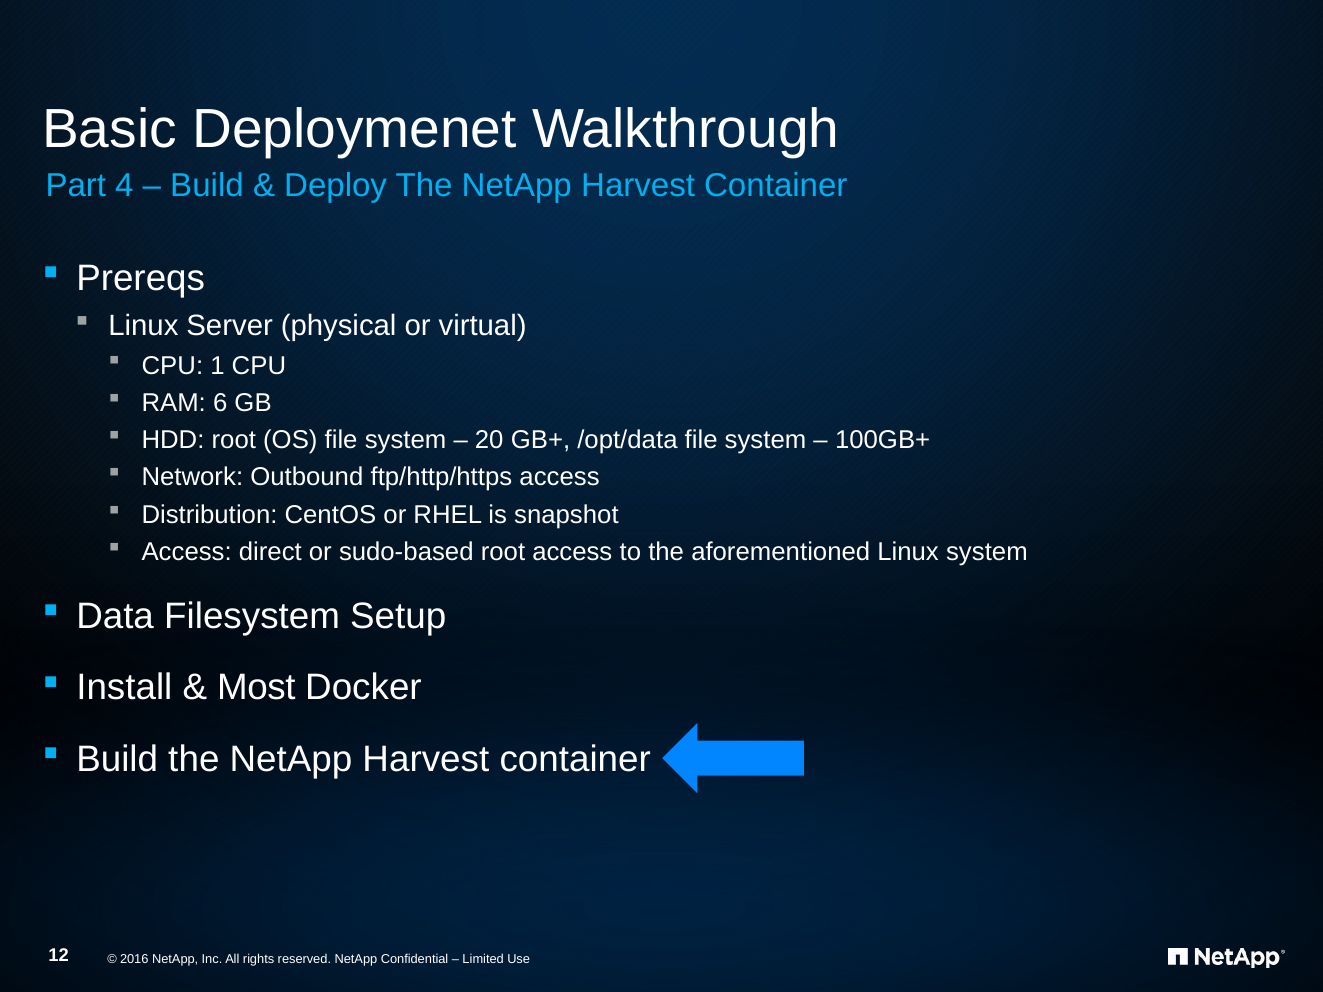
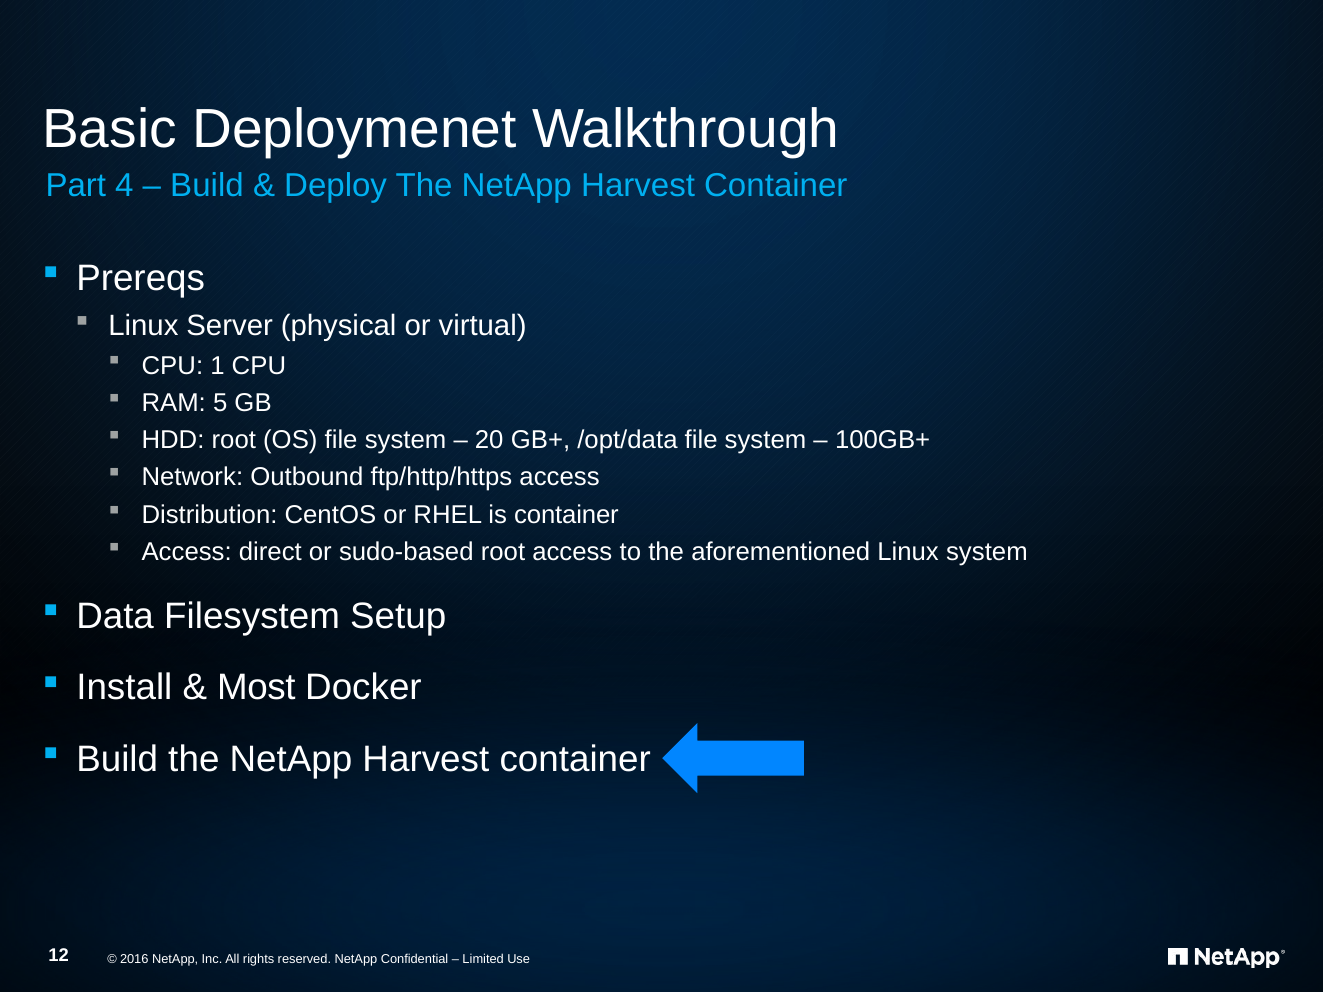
6: 6 -> 5 (220, 403)
is snapshot: snapshot -> container (566, 515)
